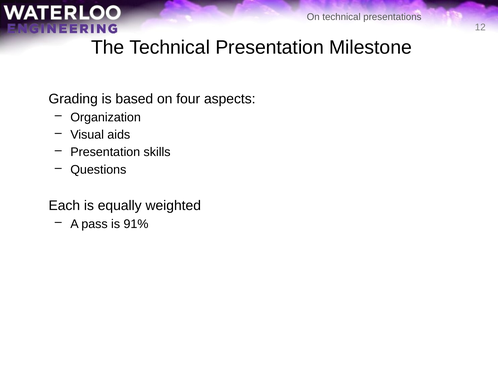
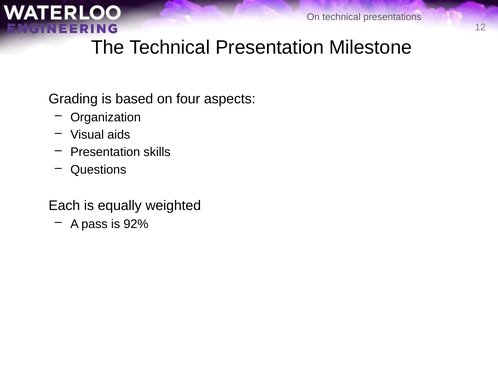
91%: 91% -> 92% (136, 224)
